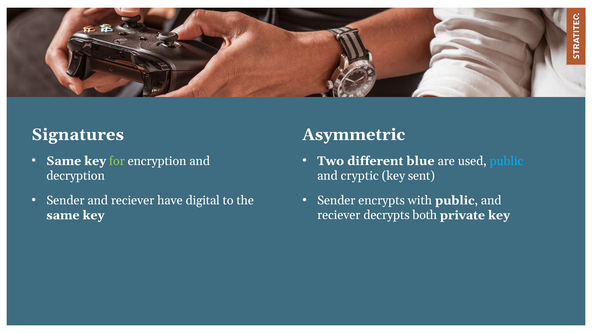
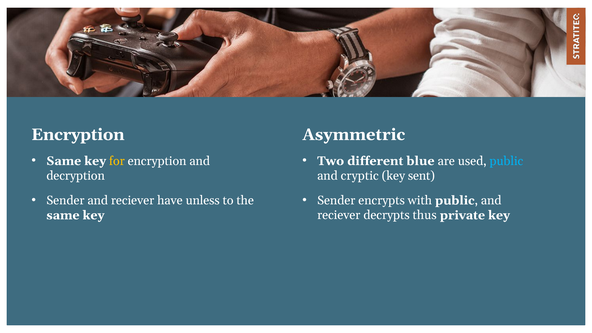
Signatures: Signatures -> Encryption (78, 135)
for colour: light green -> yellow (117, 161)
digital: digital -> unless (203, 200)
both: both -> thus (425, 215)
